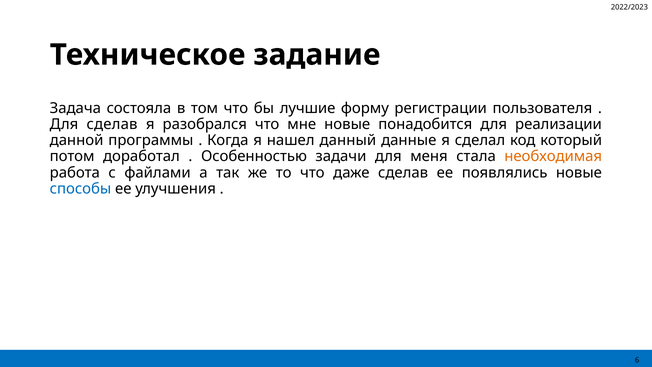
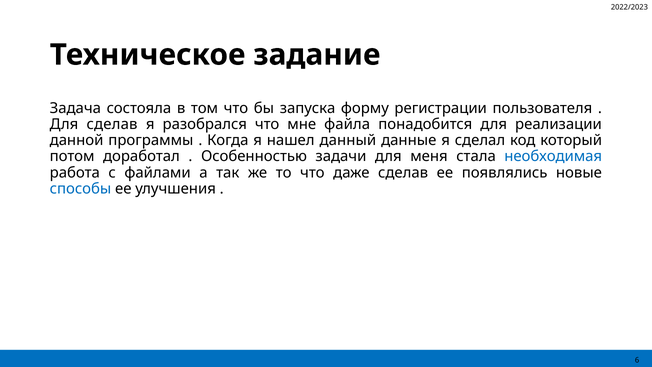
лучшие: лучшие -> запуска (308, 108)
мне новые: новые -> файла (347, 124)
необходимая colour: orange -> blue (553, 156)
